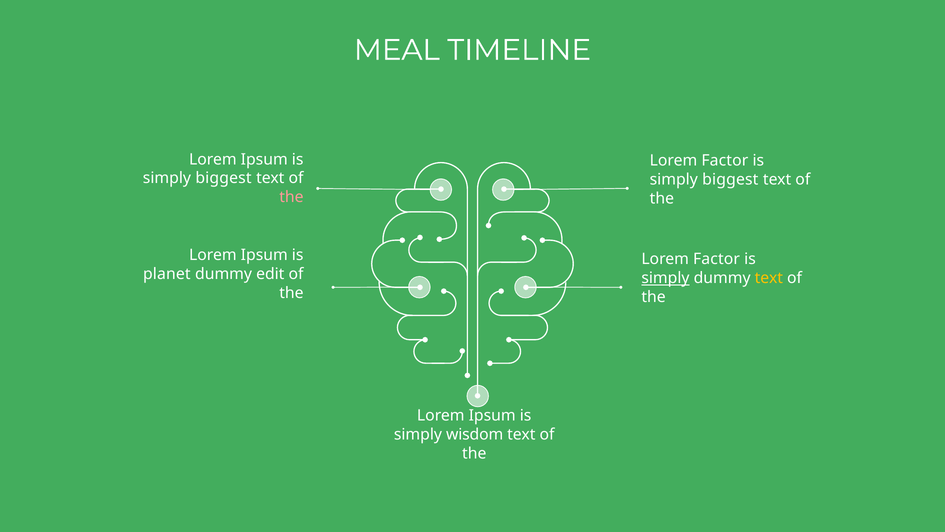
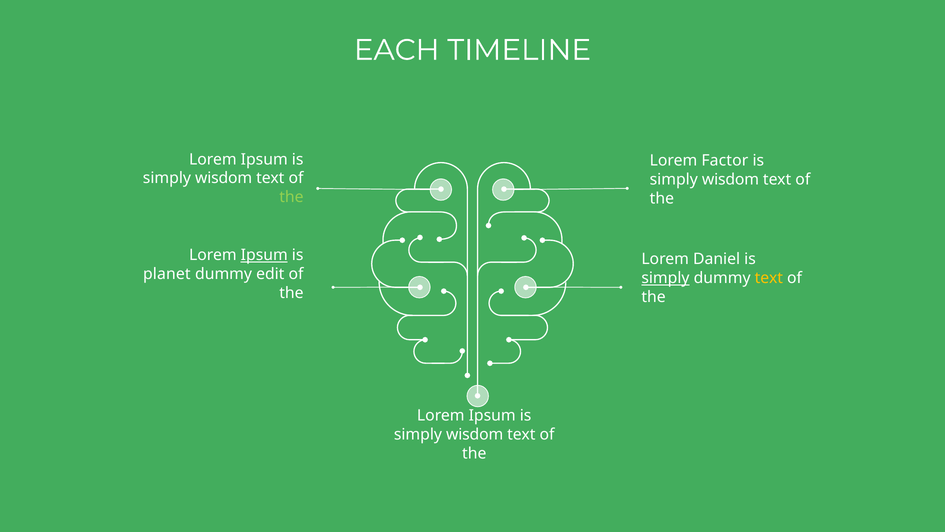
MEAL: MEAL -> EACH (397, 50)
biggest: biggest -> wisdom (224, 178)
biggest: biggest -> wisdom (730, 180)
the colour: pink -> light green (291, 197)
Ipsum underline: none -> present (264, 255)
Factor: Factor -> Daniel (717, 259)
